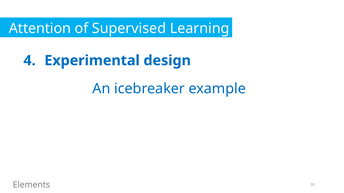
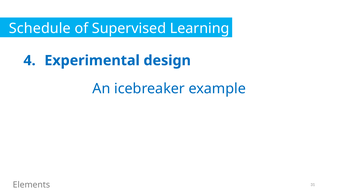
Attention: Attention -> Schedule (40, 28)
